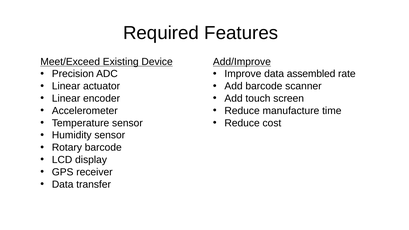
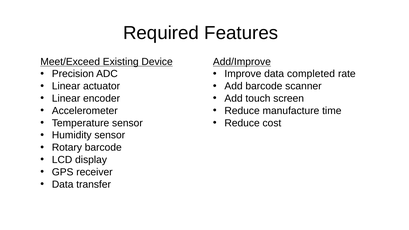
assembled: assembled -> completed (311, 74)
